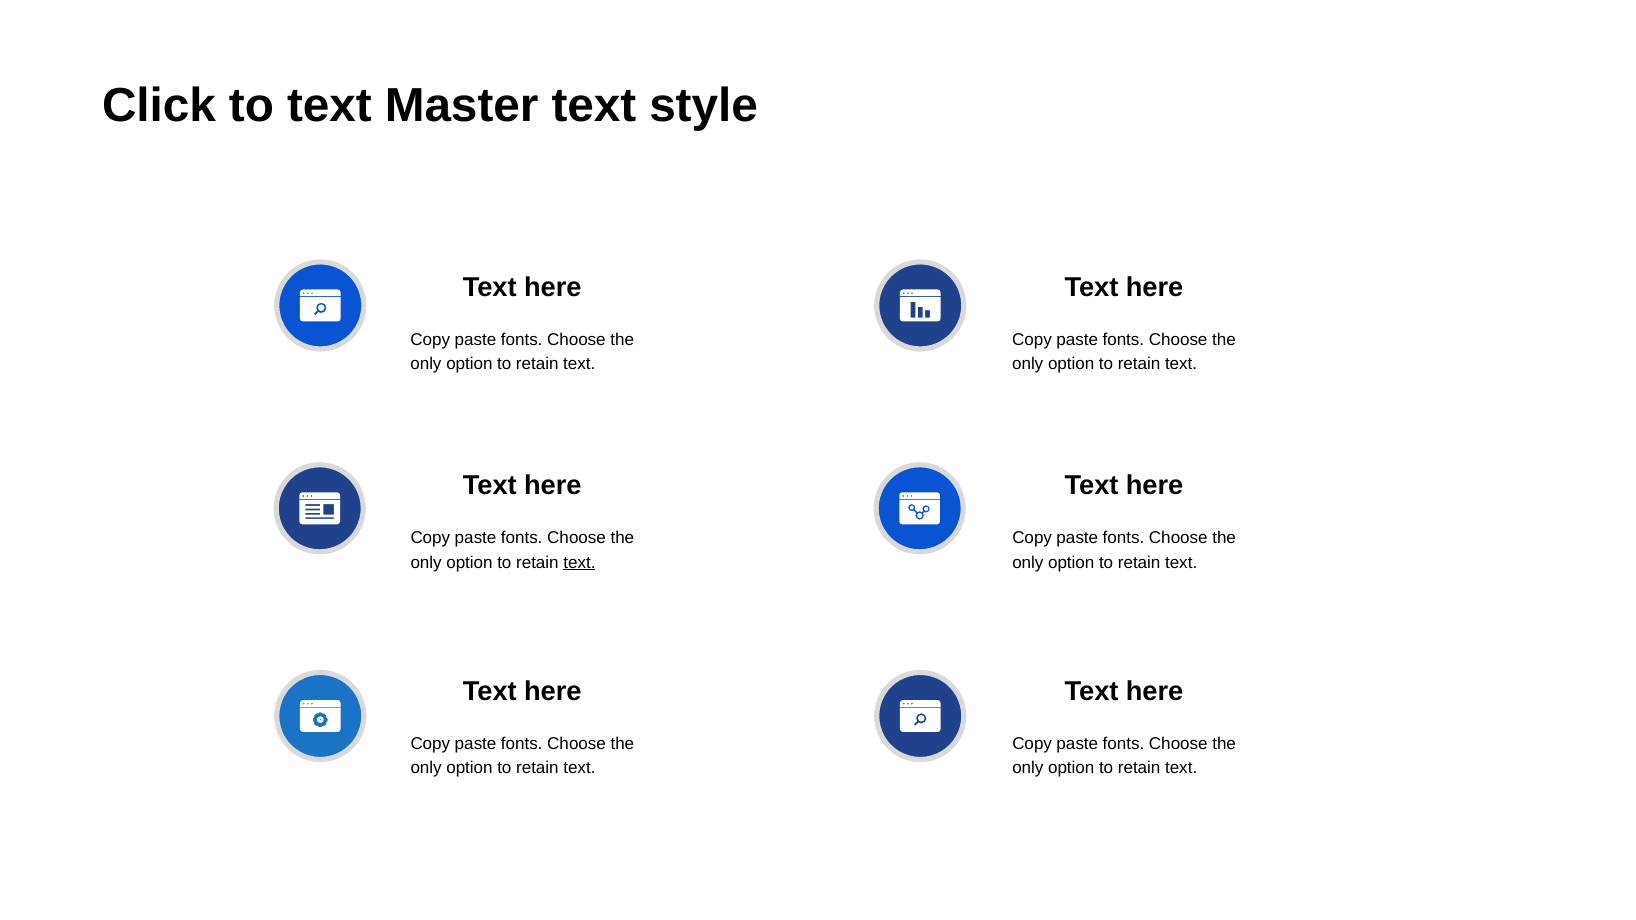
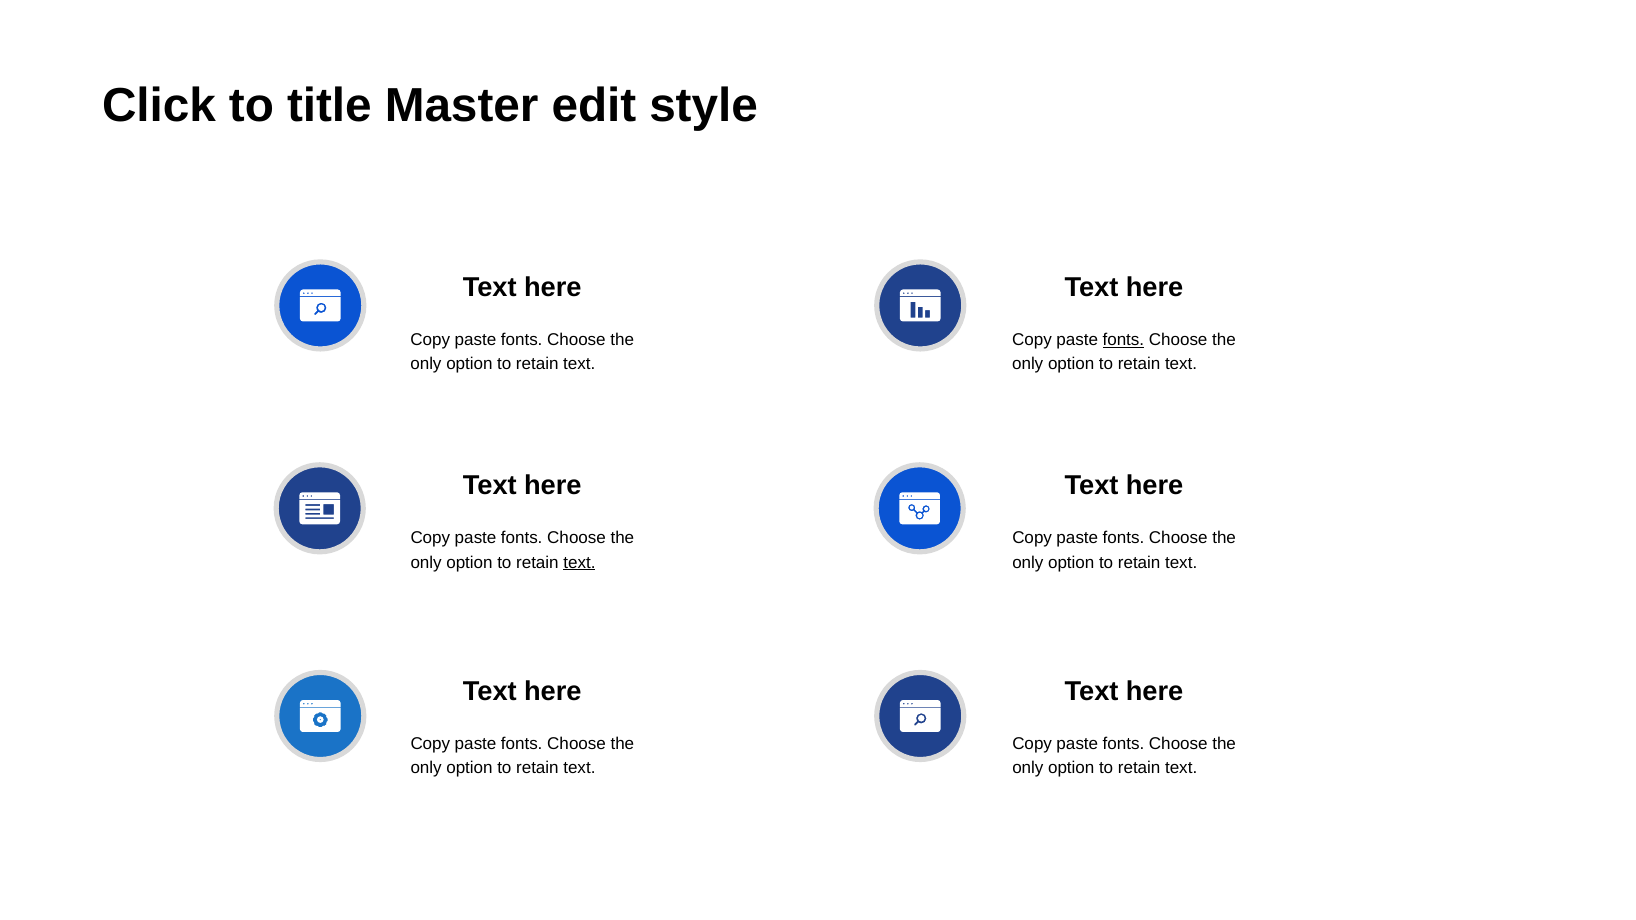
to text: text -> title (329, 106)
Master text: text -> edit (594, 106)
fonts underline: none -> present (1123, 340)
